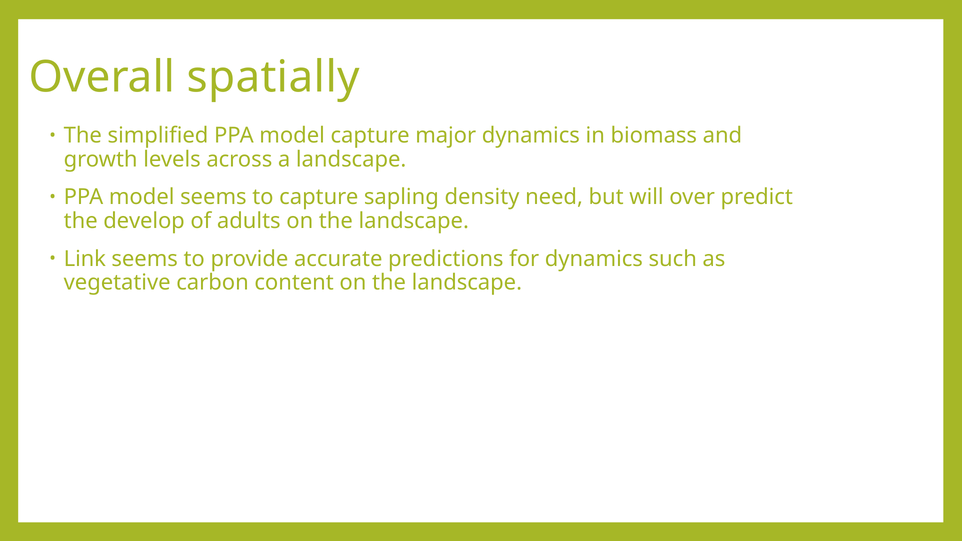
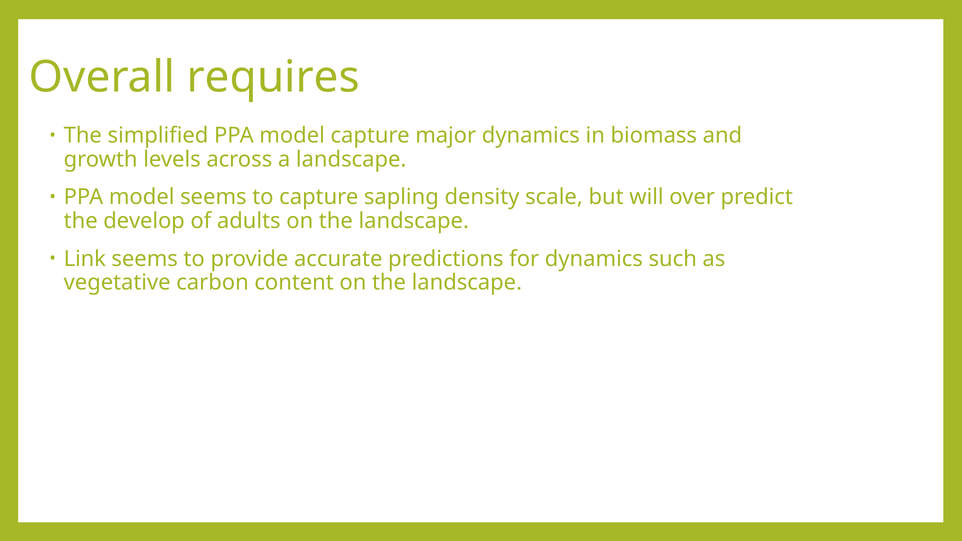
spatially: spatially -> requires (273, 77)
need: need -> scale (554, 197)
